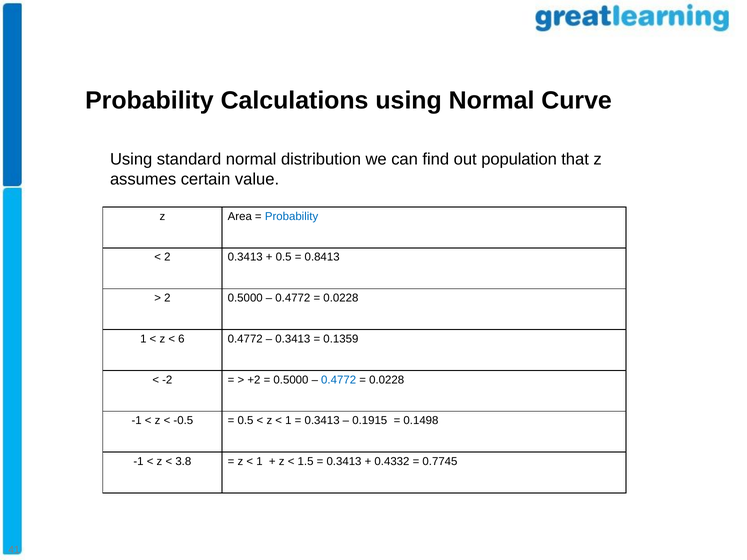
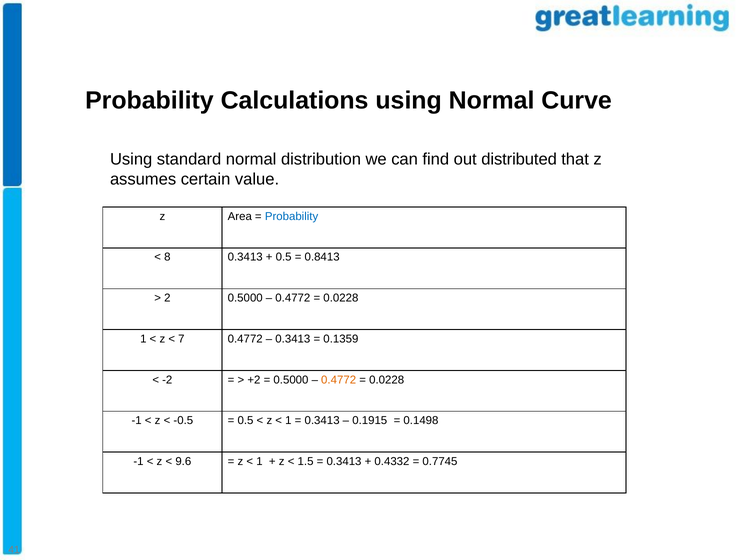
population: population -> distributed (519, 159)
2: 2 -> 8 (167, 257)
6: 6 -> 7 (181, 339)
0.4772 colour: blue -> orange (339, 380)
3.8: 3.8 -> 9.6 (183, 462)
